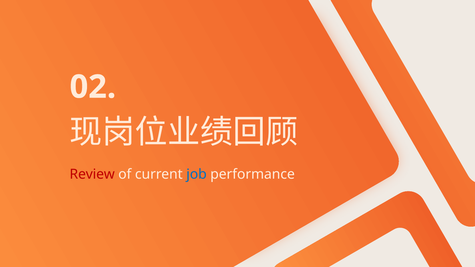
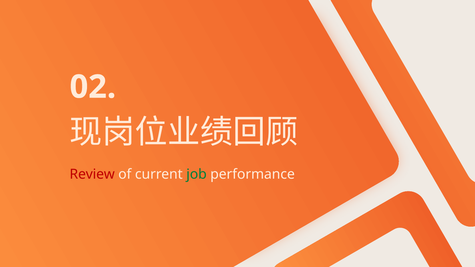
job colour: blue -> green (197, 174)
